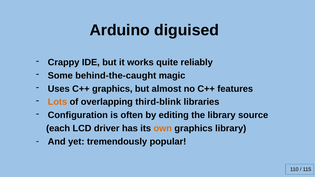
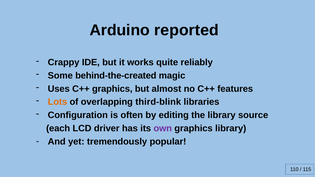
diguised: diguised -> reported (186, 30)
behind-the-caught: behind-the-caught -> behind-the-created (116, 76)
own colour: orange -> purple (163, 128)
